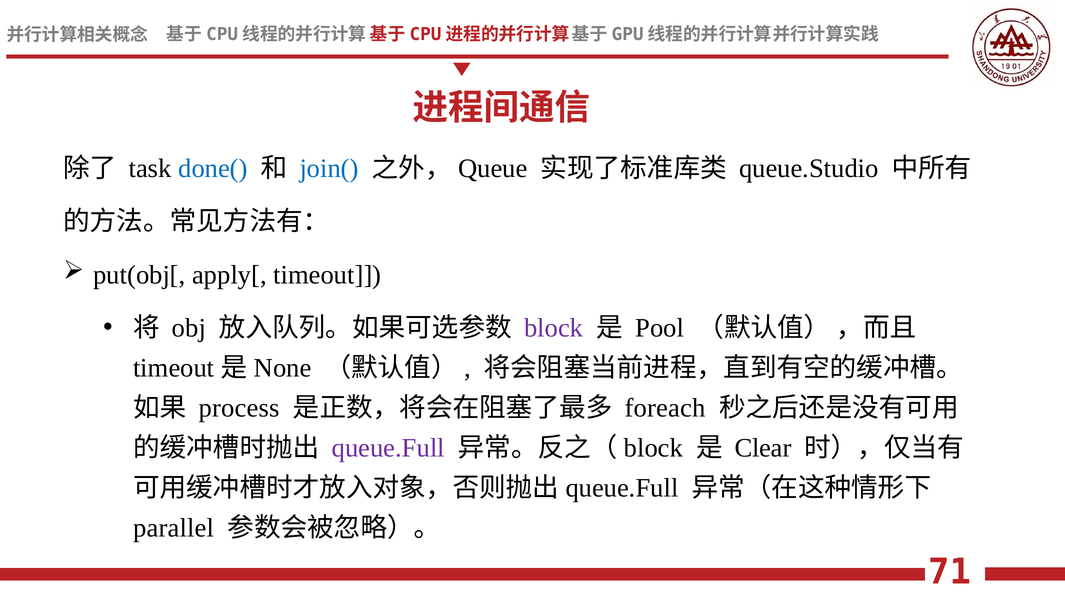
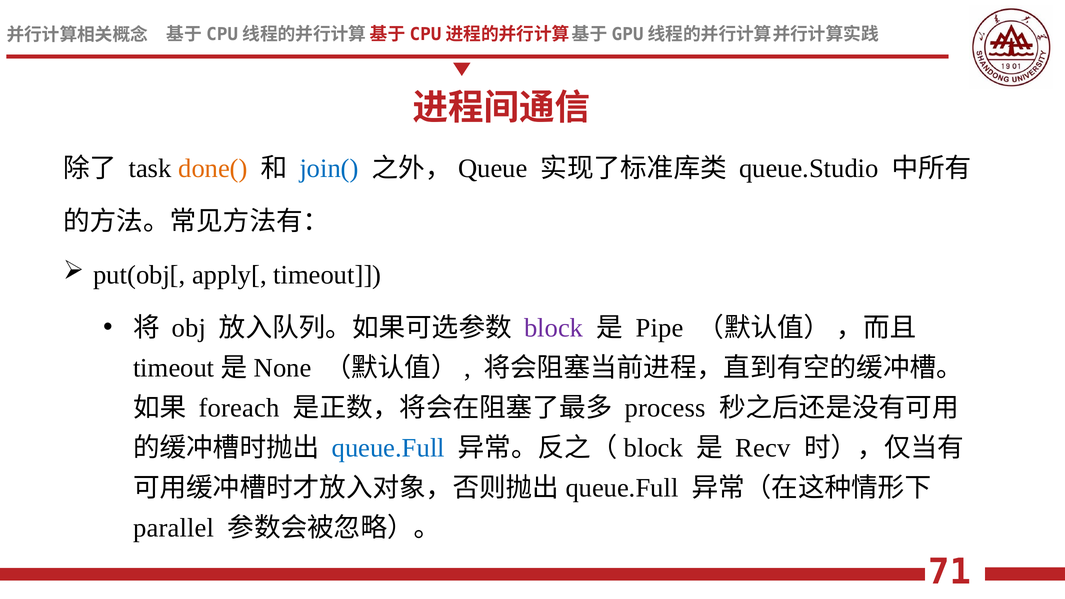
done( colour: blue -> orange (213, 168)
Pool: Pool -> Pipe (660, 328)
process: process -> foreach (239, 408)
foreach: foreach -> process (665, 408)
queue.Full colour: purple -> blue (388, 448)
Clear: Clear -> Recv (763, 448)
